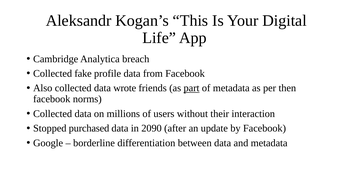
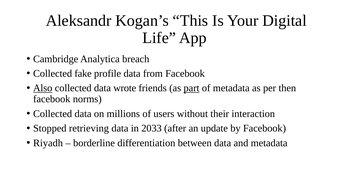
Also underline: none -> present (43, 88)
purchased: purchased -> retrieving (89, 129)
2090: 2090 -> 2033 (152, 129)
Google: Google -> Riyadh (48, 143)
